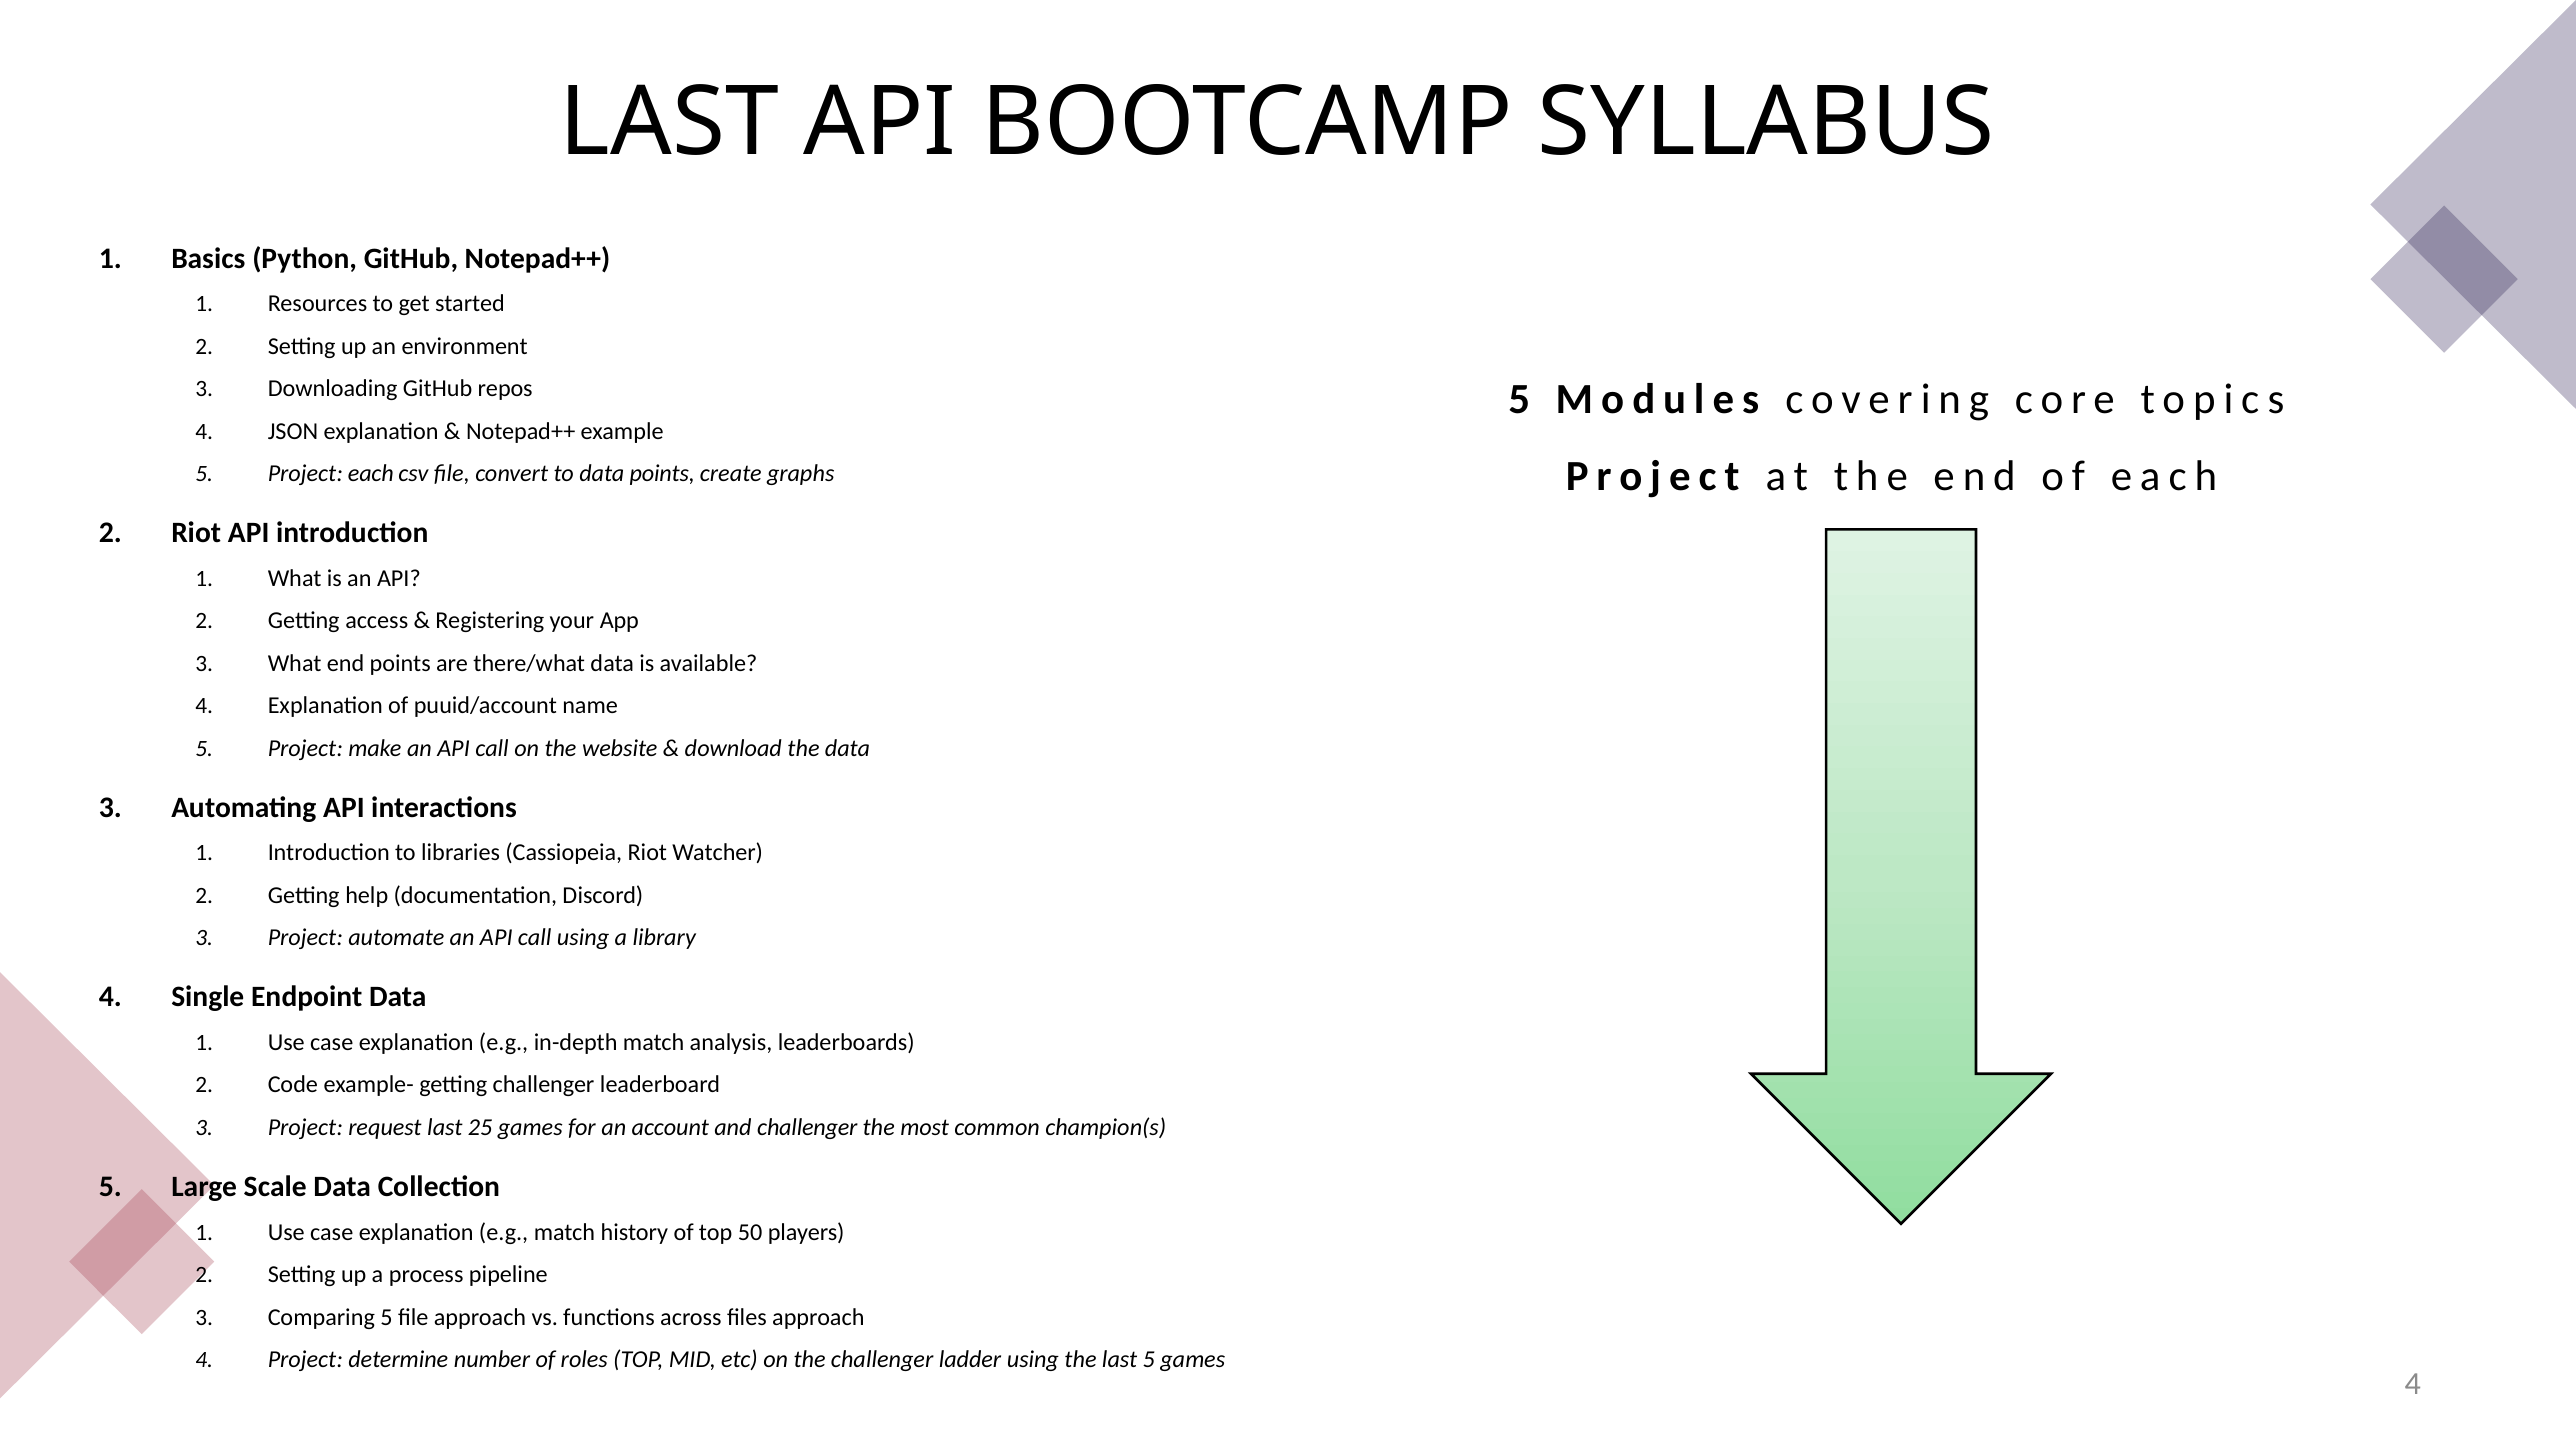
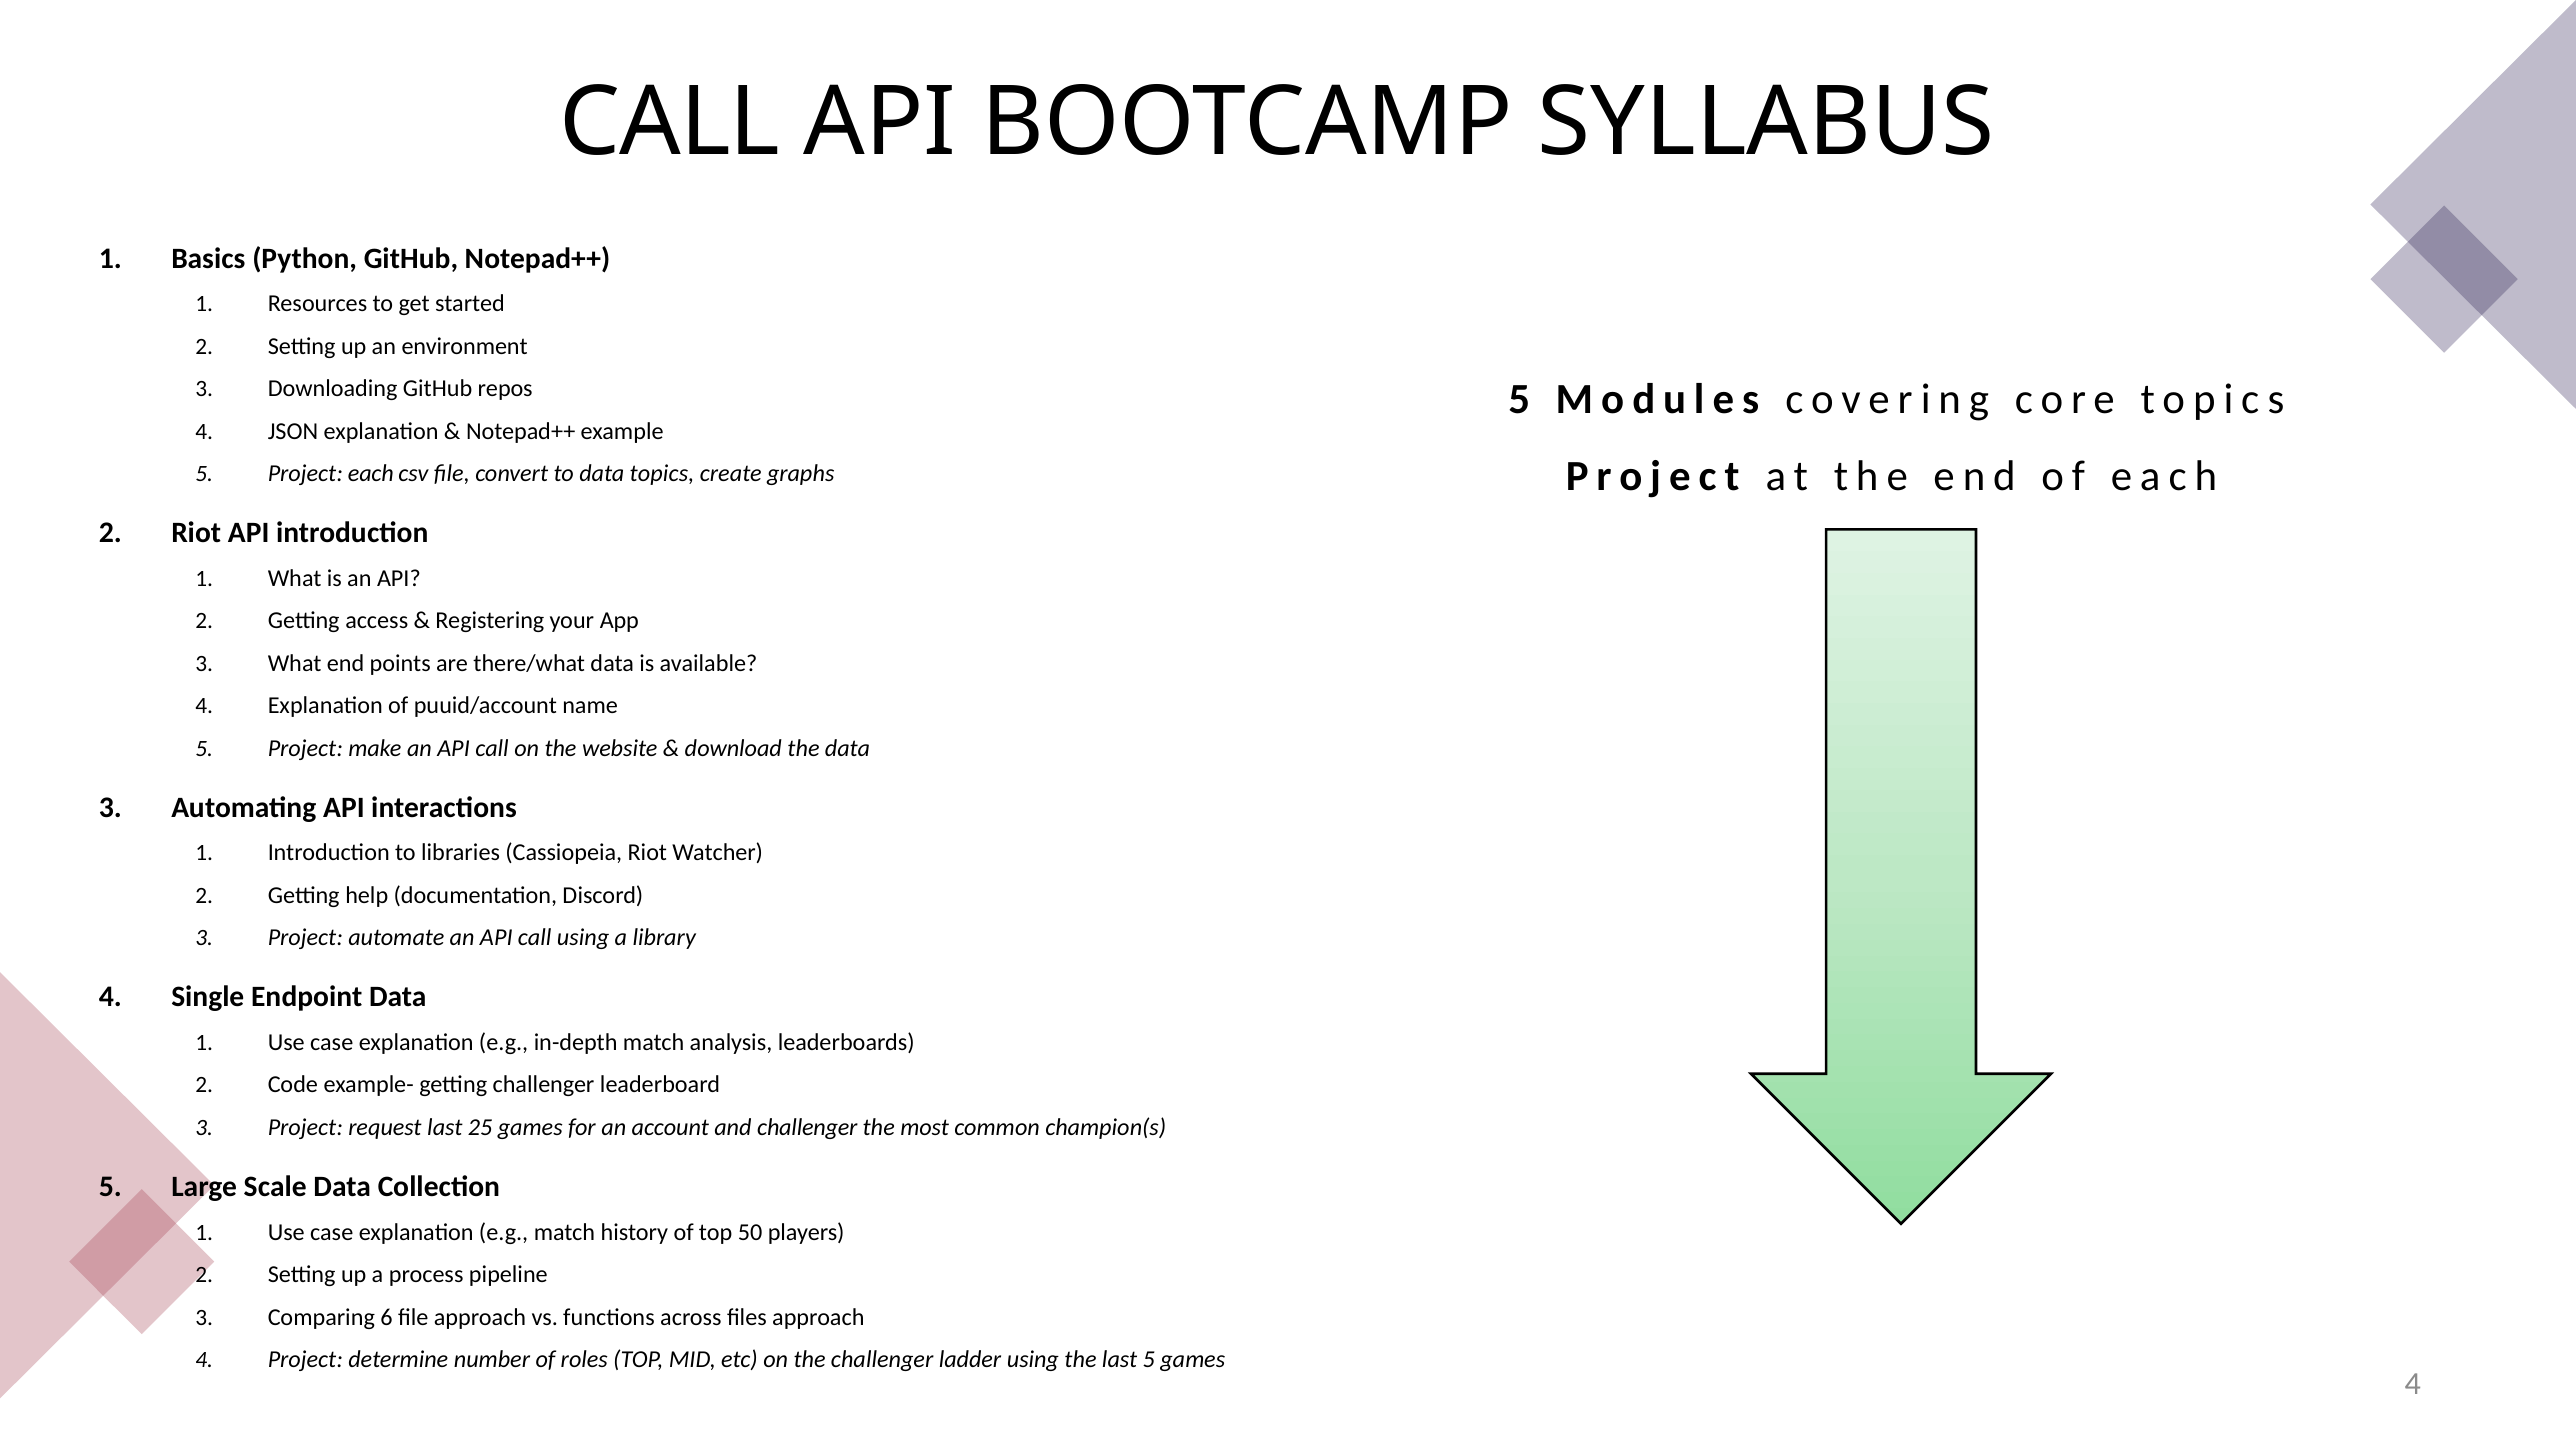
LAST: LAST -> CALL (670, 123)
data points: points -> topics (662, 474)
Comparing 5: 5 -> 6 (386, 1317)
